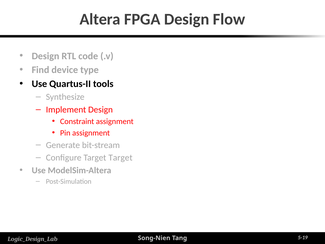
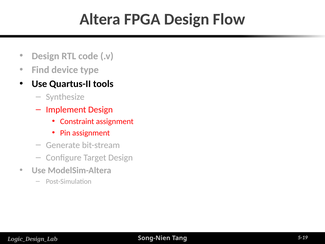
Target Target: Target -> Design (121, 158)
